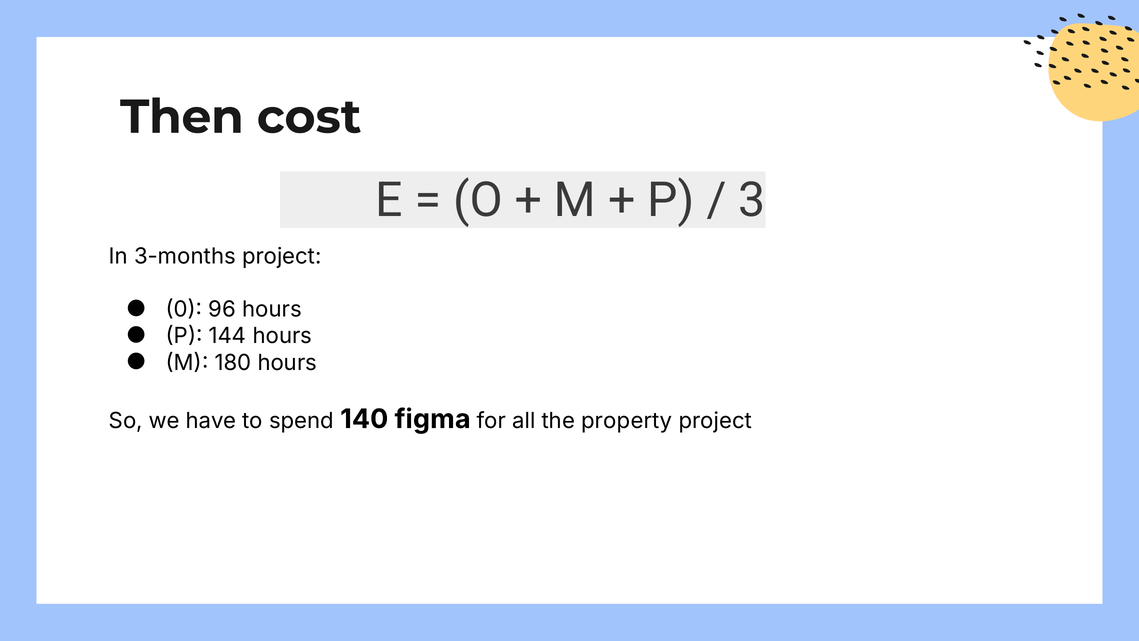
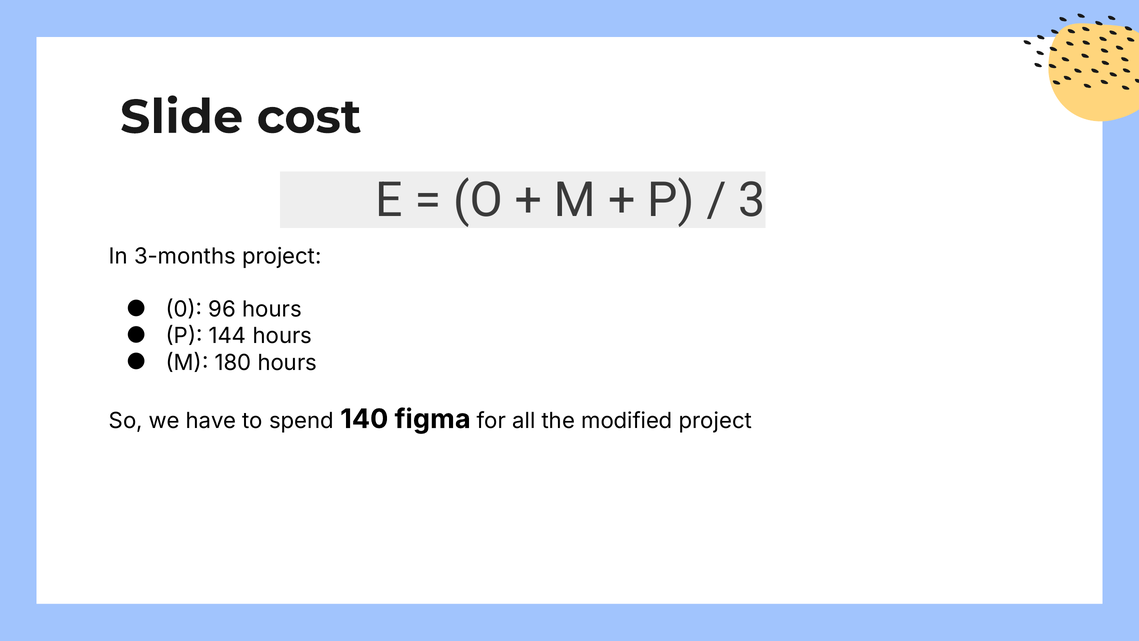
Then: Then -> Slide (182, 117)
property: property -> modified (627, 421)
